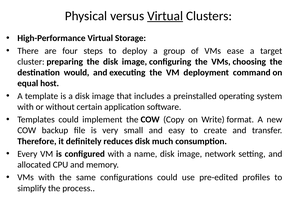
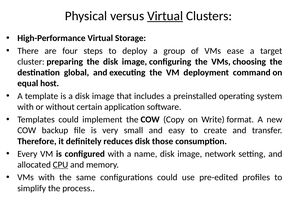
would: would -> global (77, 73)
much: much -> those (163, 142)
CPU underline: none -> present (60, 165)
